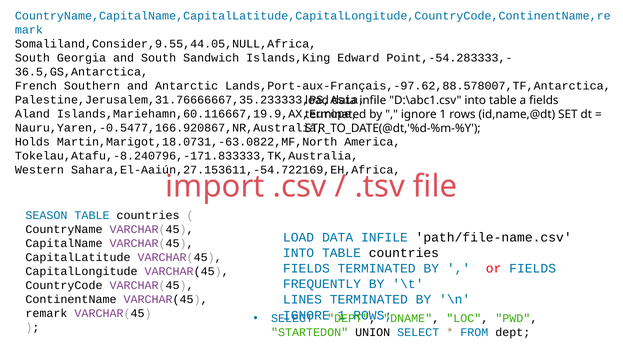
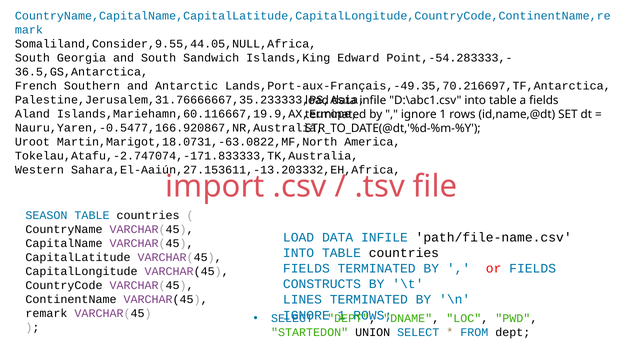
Lands,Port-aux-Français,-97.62,88.578007,TF,Antarctica: Lands,Port-aux-Français,-97.62,88.578007,TF,Antarctica -> Lands,Port-aux-Français,-49.35,70.216697,TF,Antarctica (418, 86)
Holds: Holds -> Uroot (32, 142)
Tokelau,Atafu,-8.240796,-171.833333,TK,Australia: Tokelau,Atafu,-8.240796,-171.833333,TK,Australia -> Tokelau,Atafu,-2.747074,-171.833333,TK,Australia (187, 156)
Sahara,El-Aaiún,27.153611,-54.722169,EH,Africa: Sahara,El-Aaiún,27.153611,-54.722169,EH,Africa -> Sahara,El-Aaiún,27.153611,-13.203332,EH,Africa (236, 170)
FREQUENTLY: FREQUENTLY -> CONSTRUCTS (322, 284)
